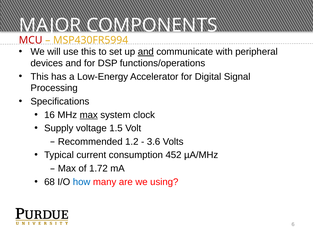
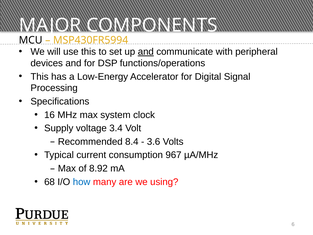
MCU colour: red -> black (31, 40)
max underline: present -> none (89, 115)
1.5: 1.5 -> 3.4 (116, 128)
1.2: 1.2 -> 8.4 (132, 142)
452: 452 -> 967 (174, 155)
1.72: 1.72 -> 8.92 (98, 168)
